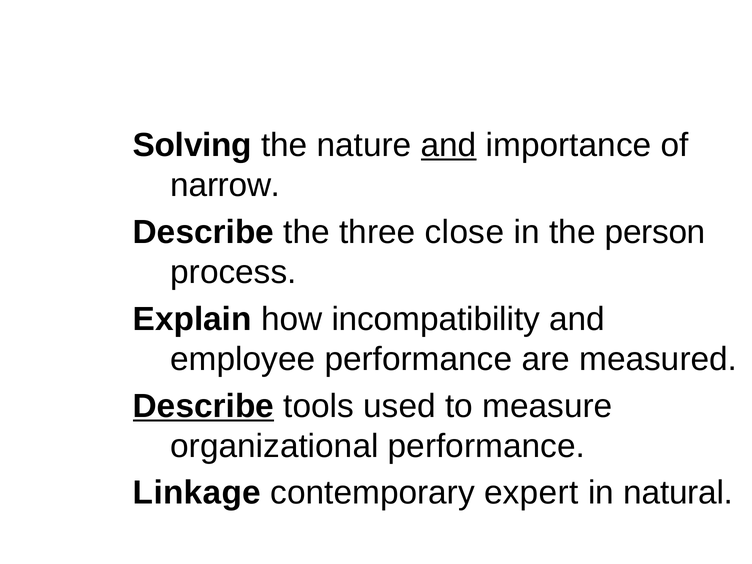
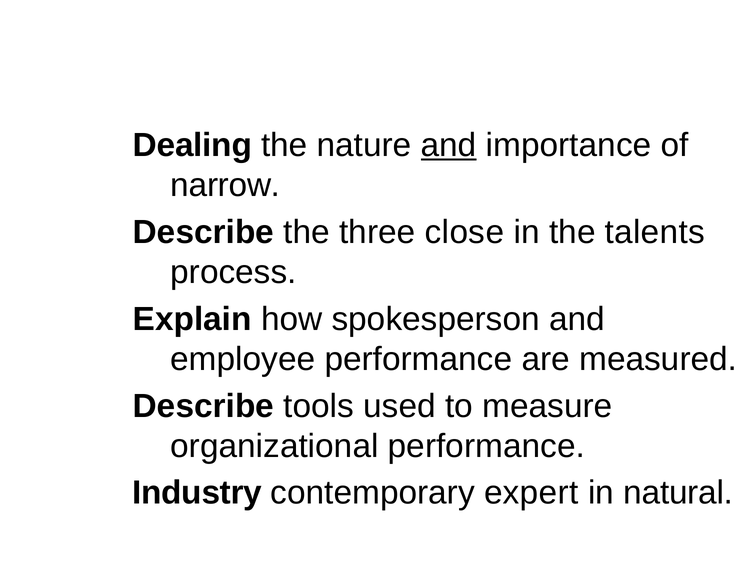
Solving: Solving -> Dealing (192, 145)
person: person -> talents (655, 232)
incompatibility: incompatibility -> spokesperson (436, 319)
Describe underline: present -> none (203, 406)
Linkage: Linkage -> Industry (197, 493)
